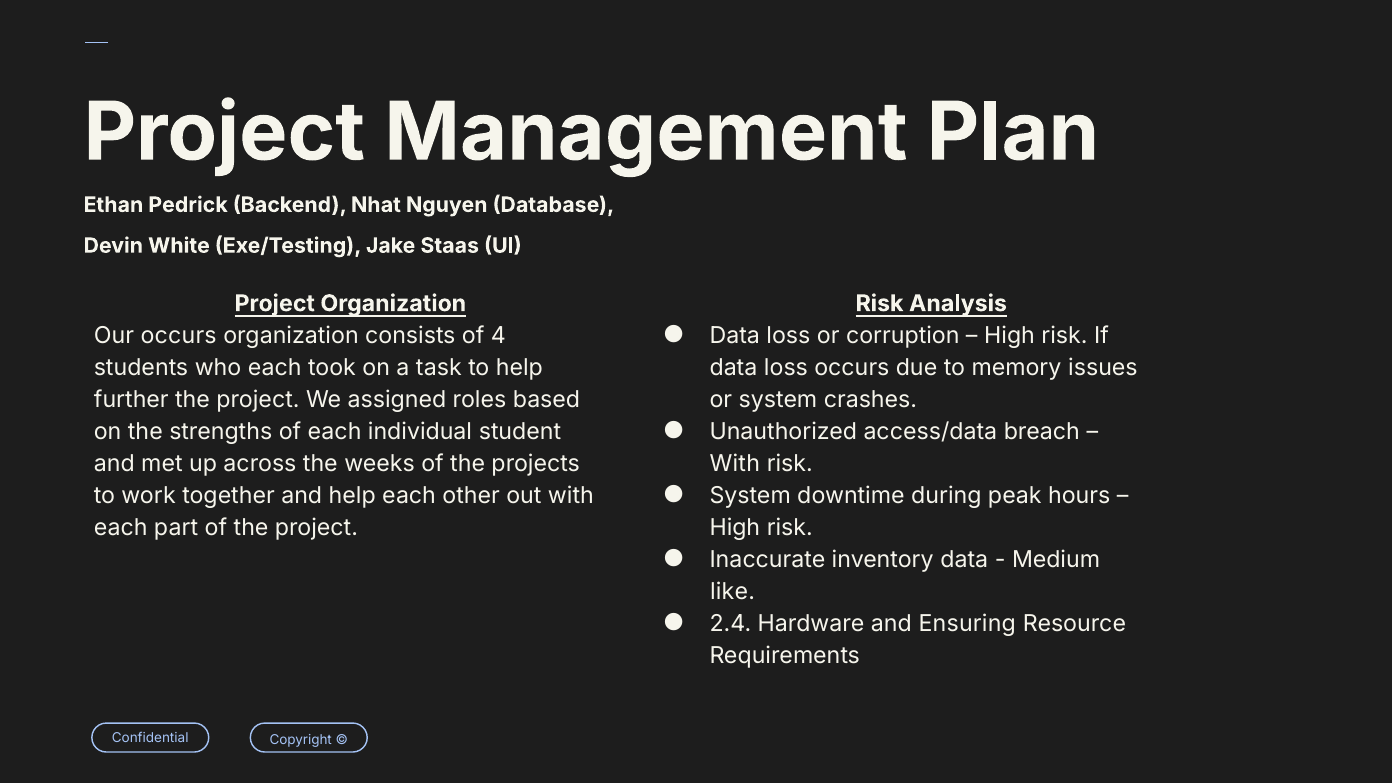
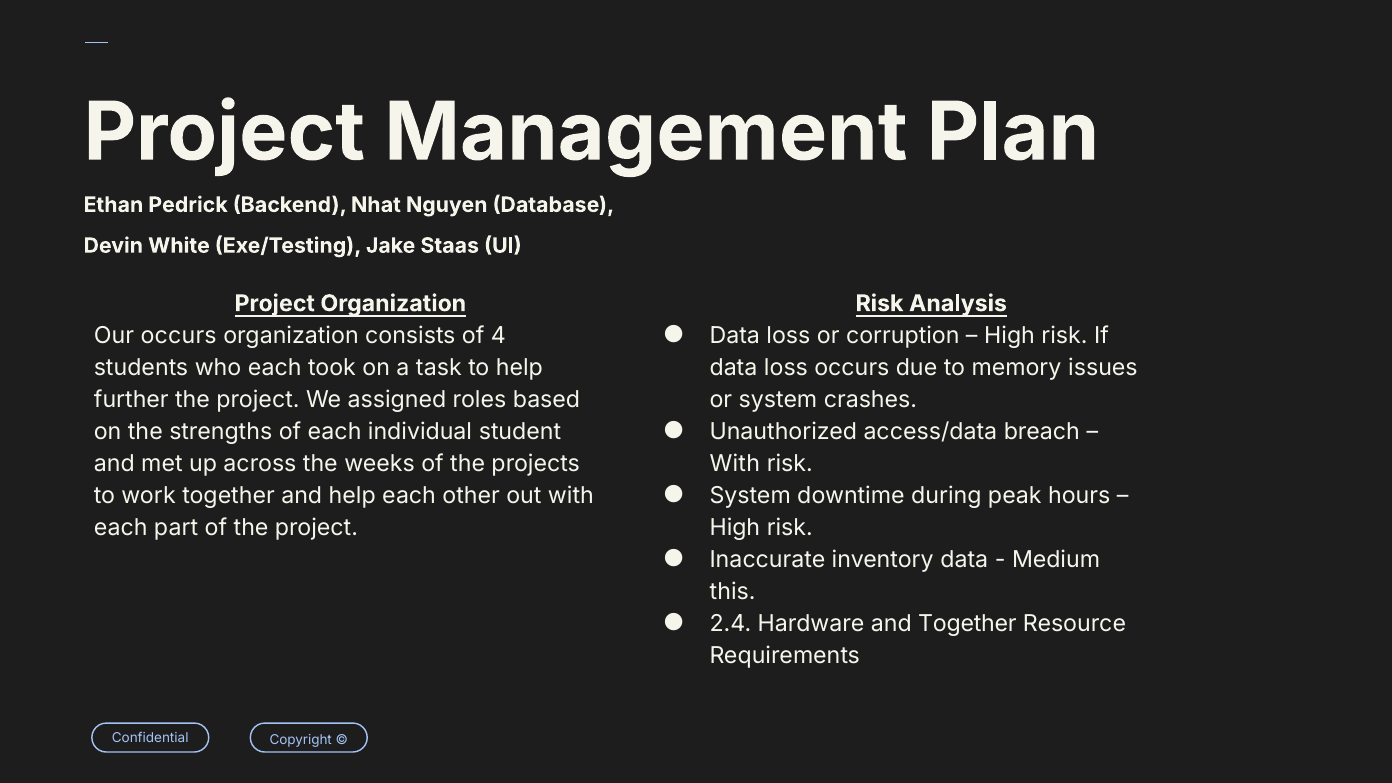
like: like -> this (733, 592)
and Ensuring: Ensuring -> Together (967, 624)
